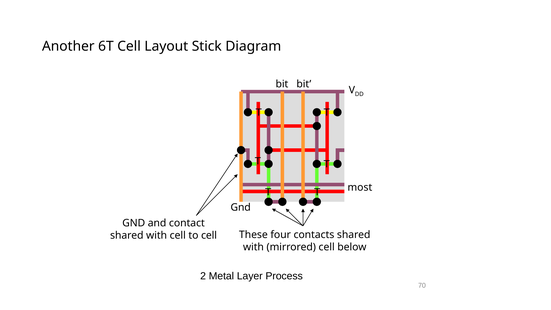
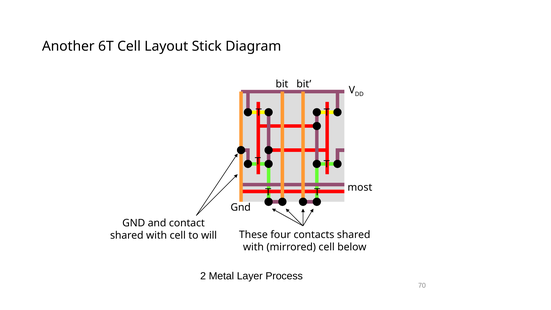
to cell: cell -> will (209, 235)
